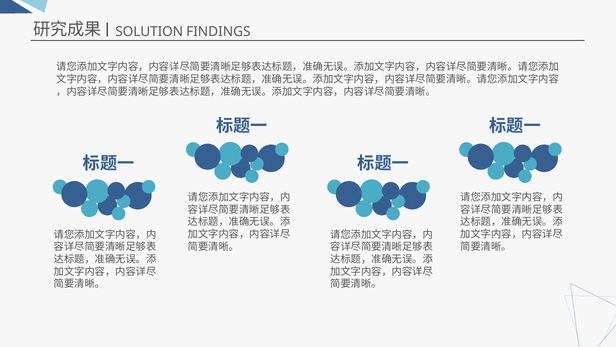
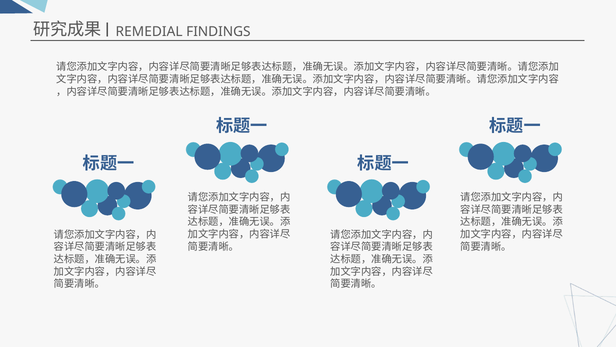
SOLUTION: SOLUTION -> REMEDIAL (149, 32)
